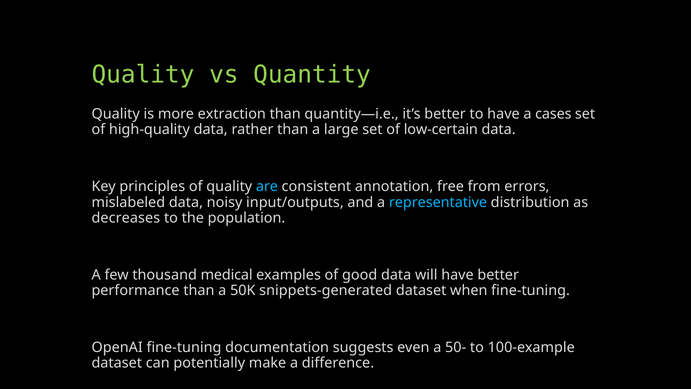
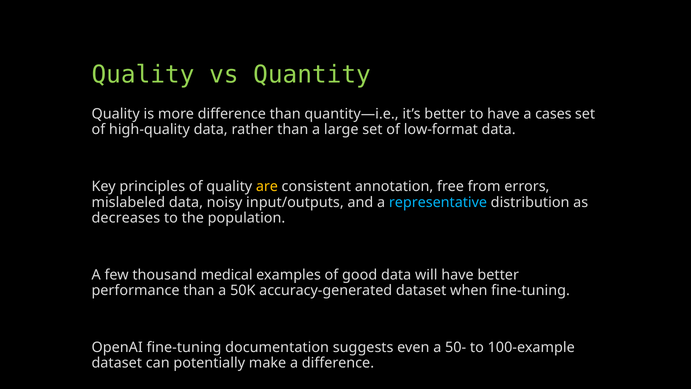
more extraction: extraction -> difference (232, 114)
low-certain: low-certain -> low-format (441, 130)
are colour: light blue -> yellow (267, 187)
snippets-generated: snippets-generated -> accuracy-generated (326, 290)
